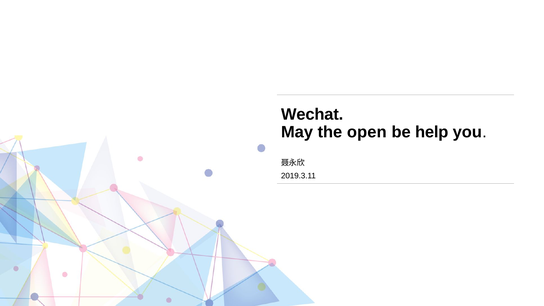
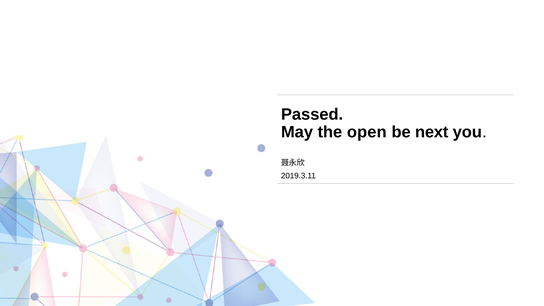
Wechat: Wechat -> Passed (312, 114)
help: help -> next (432, 132)
